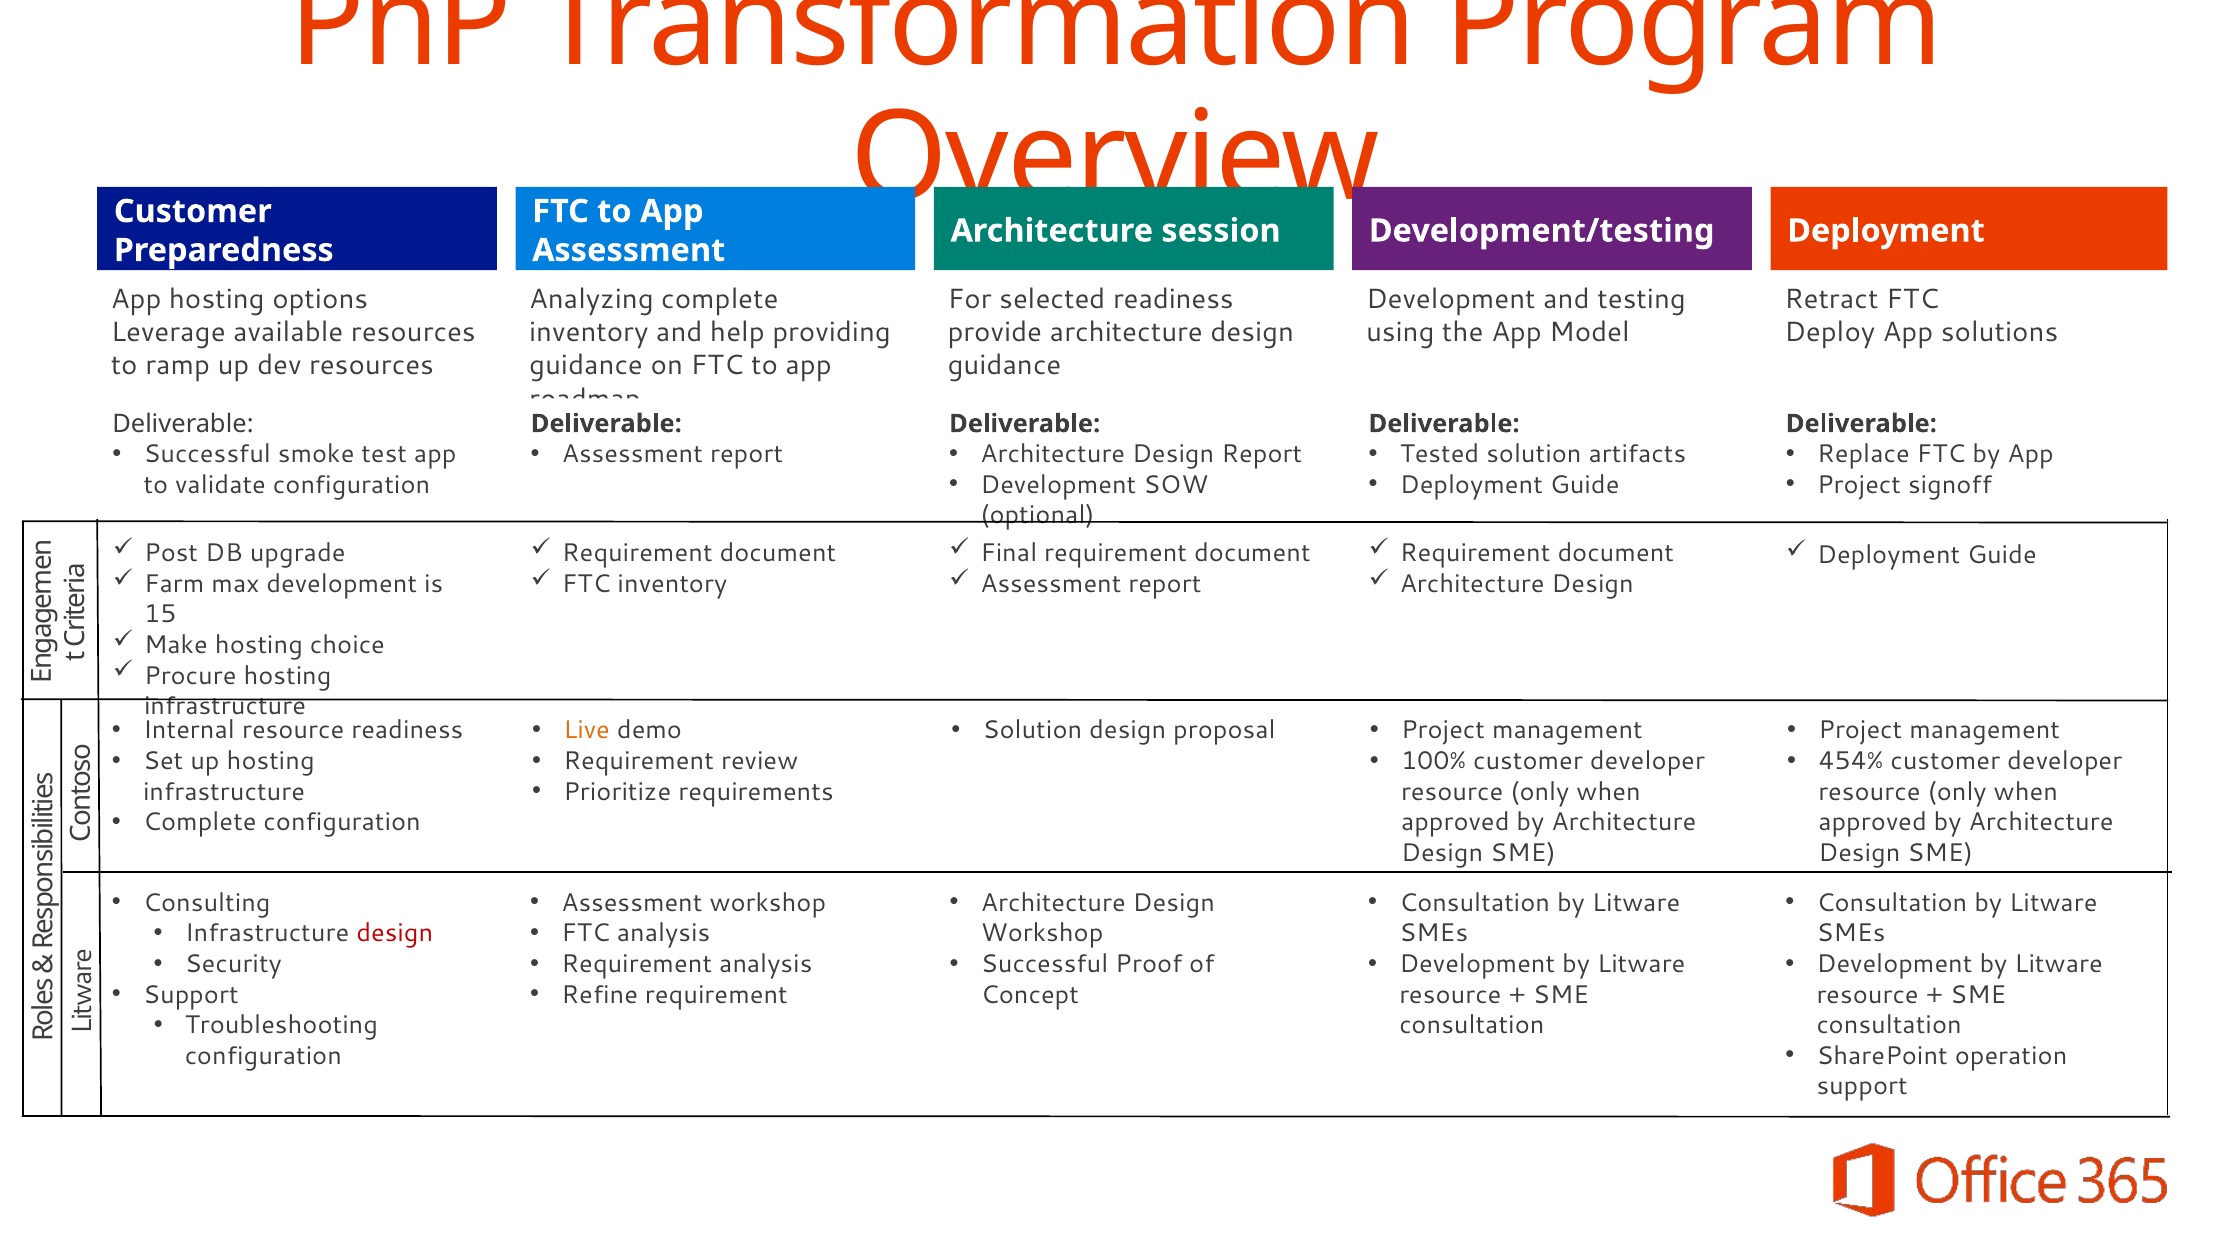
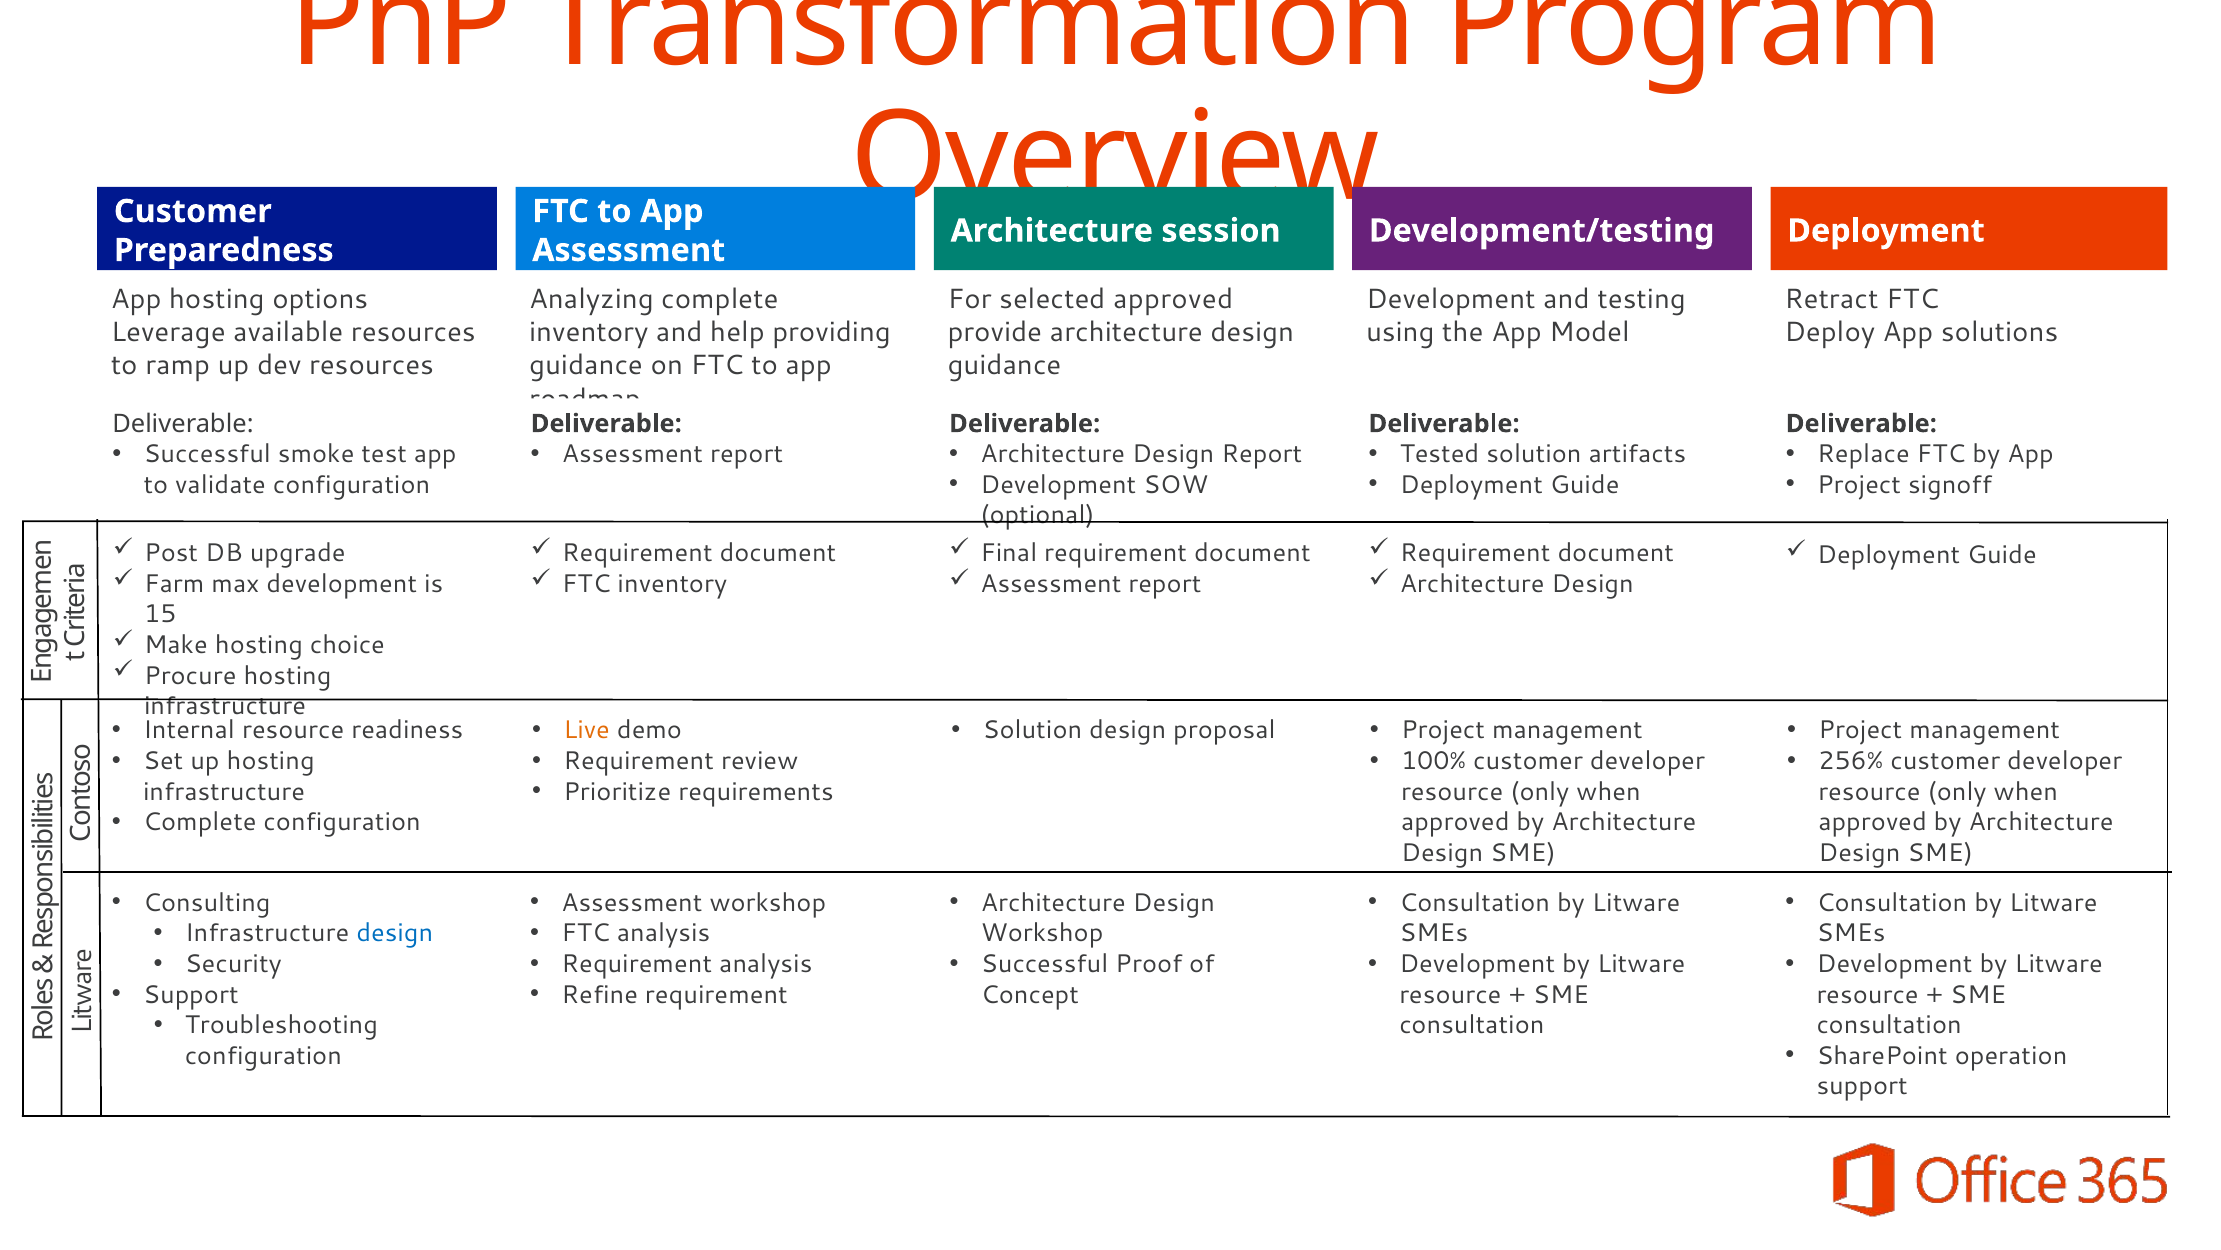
selected readiness: readiness -> approved (1173, 299)
454%: 454% -> 256% (1851, 761)
design colour: red -> blue (395, 933)
